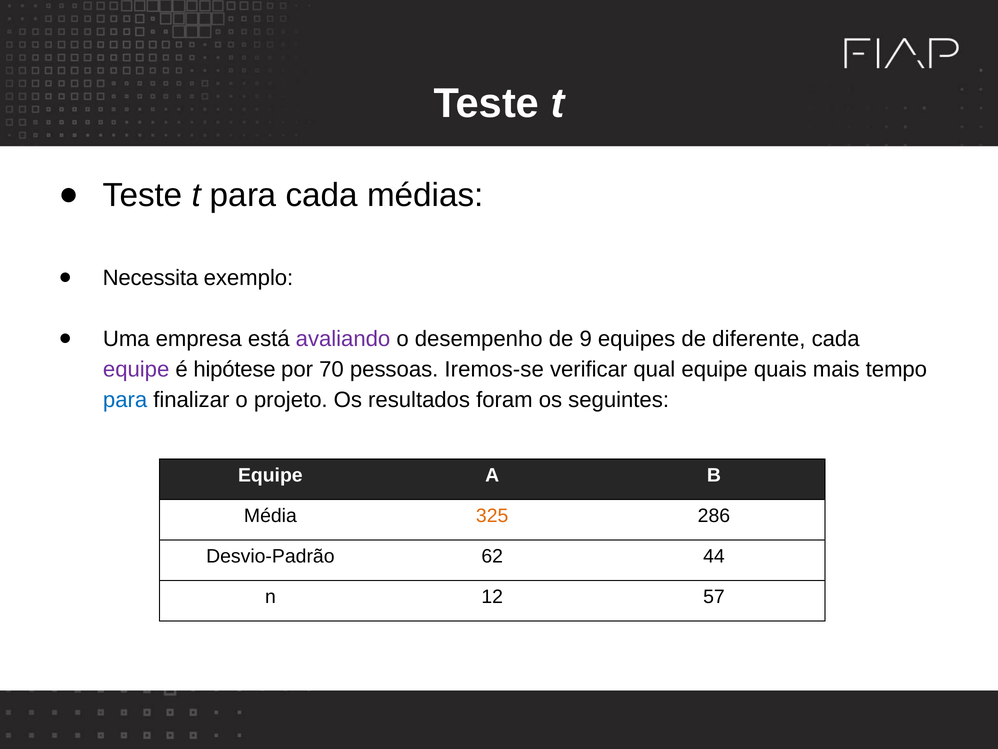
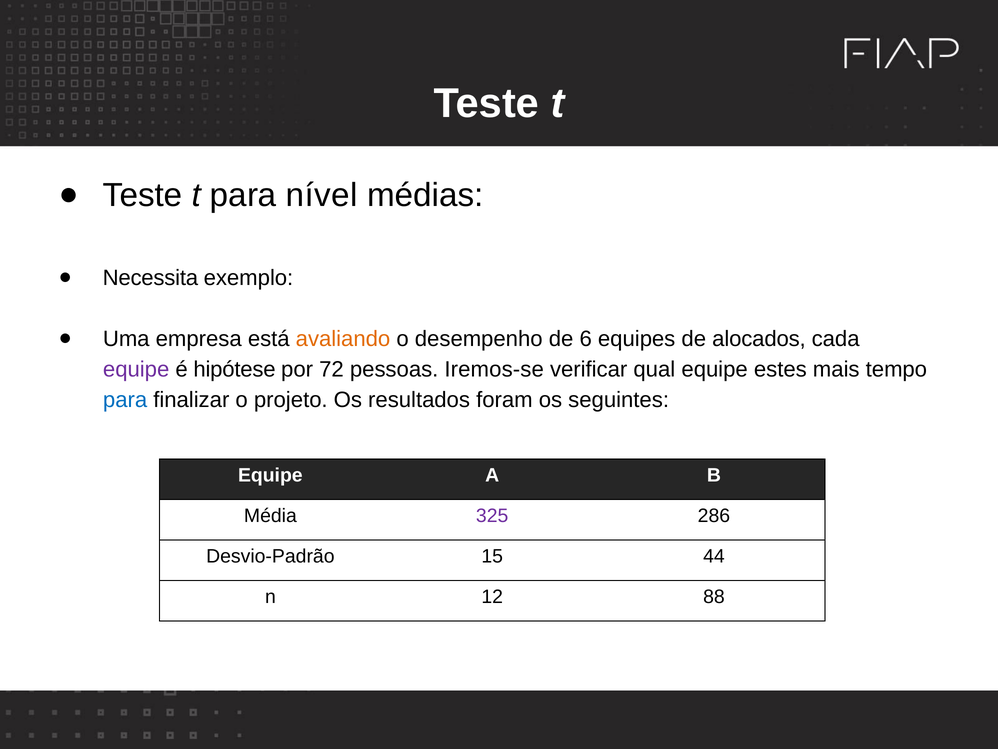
para cada: cada -> nível (322, 195)
avaliando colour: purple -> orange (343, 339)
9: 9 -> 6 (586, 339)
diferente: diferente -> alocados (759, 339)
70: 70 -> 72 (331, 369)
quais: quais -> estes (780, 369)
325 colour: orange -> purple (492, 515)
62: 62 -> 15 (492, 556)
57: 57 -> 88 (714, 596)
